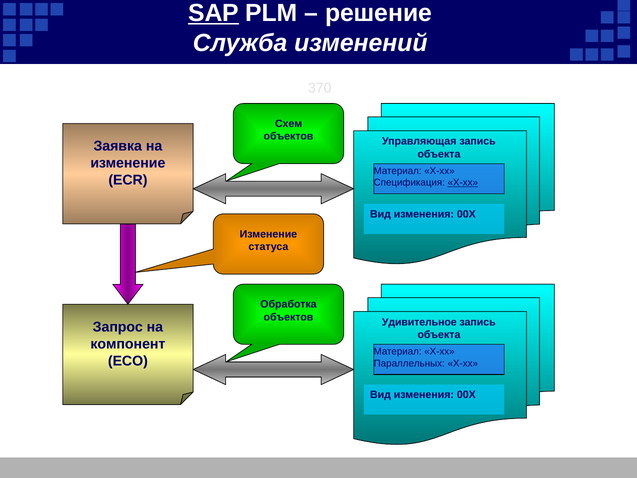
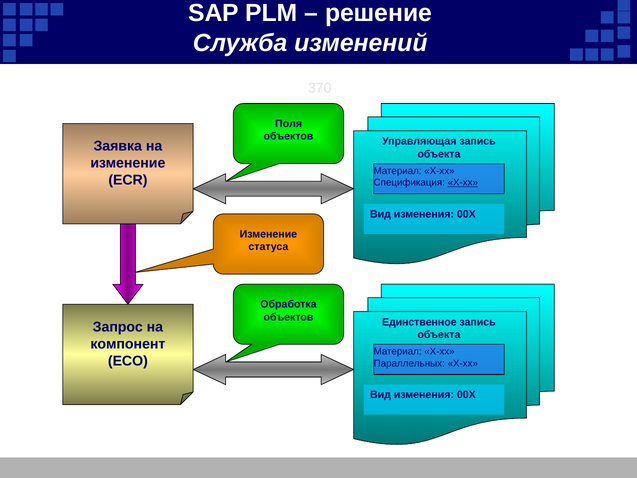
SAP underline: present -> none (214, 13)
Схем: Схем -> Поля (289, 124)
Удивительное: Удивительное -> Единственное (419, 322)
